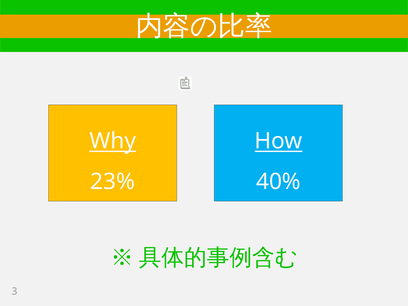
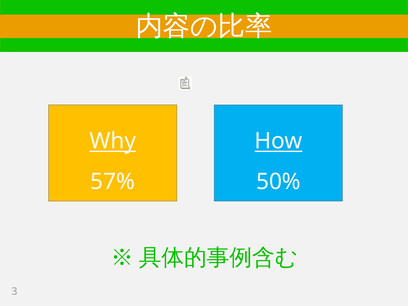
23%: 23% -> 57% (113, 182)
40%: 40% -> 50% (278, 182)
